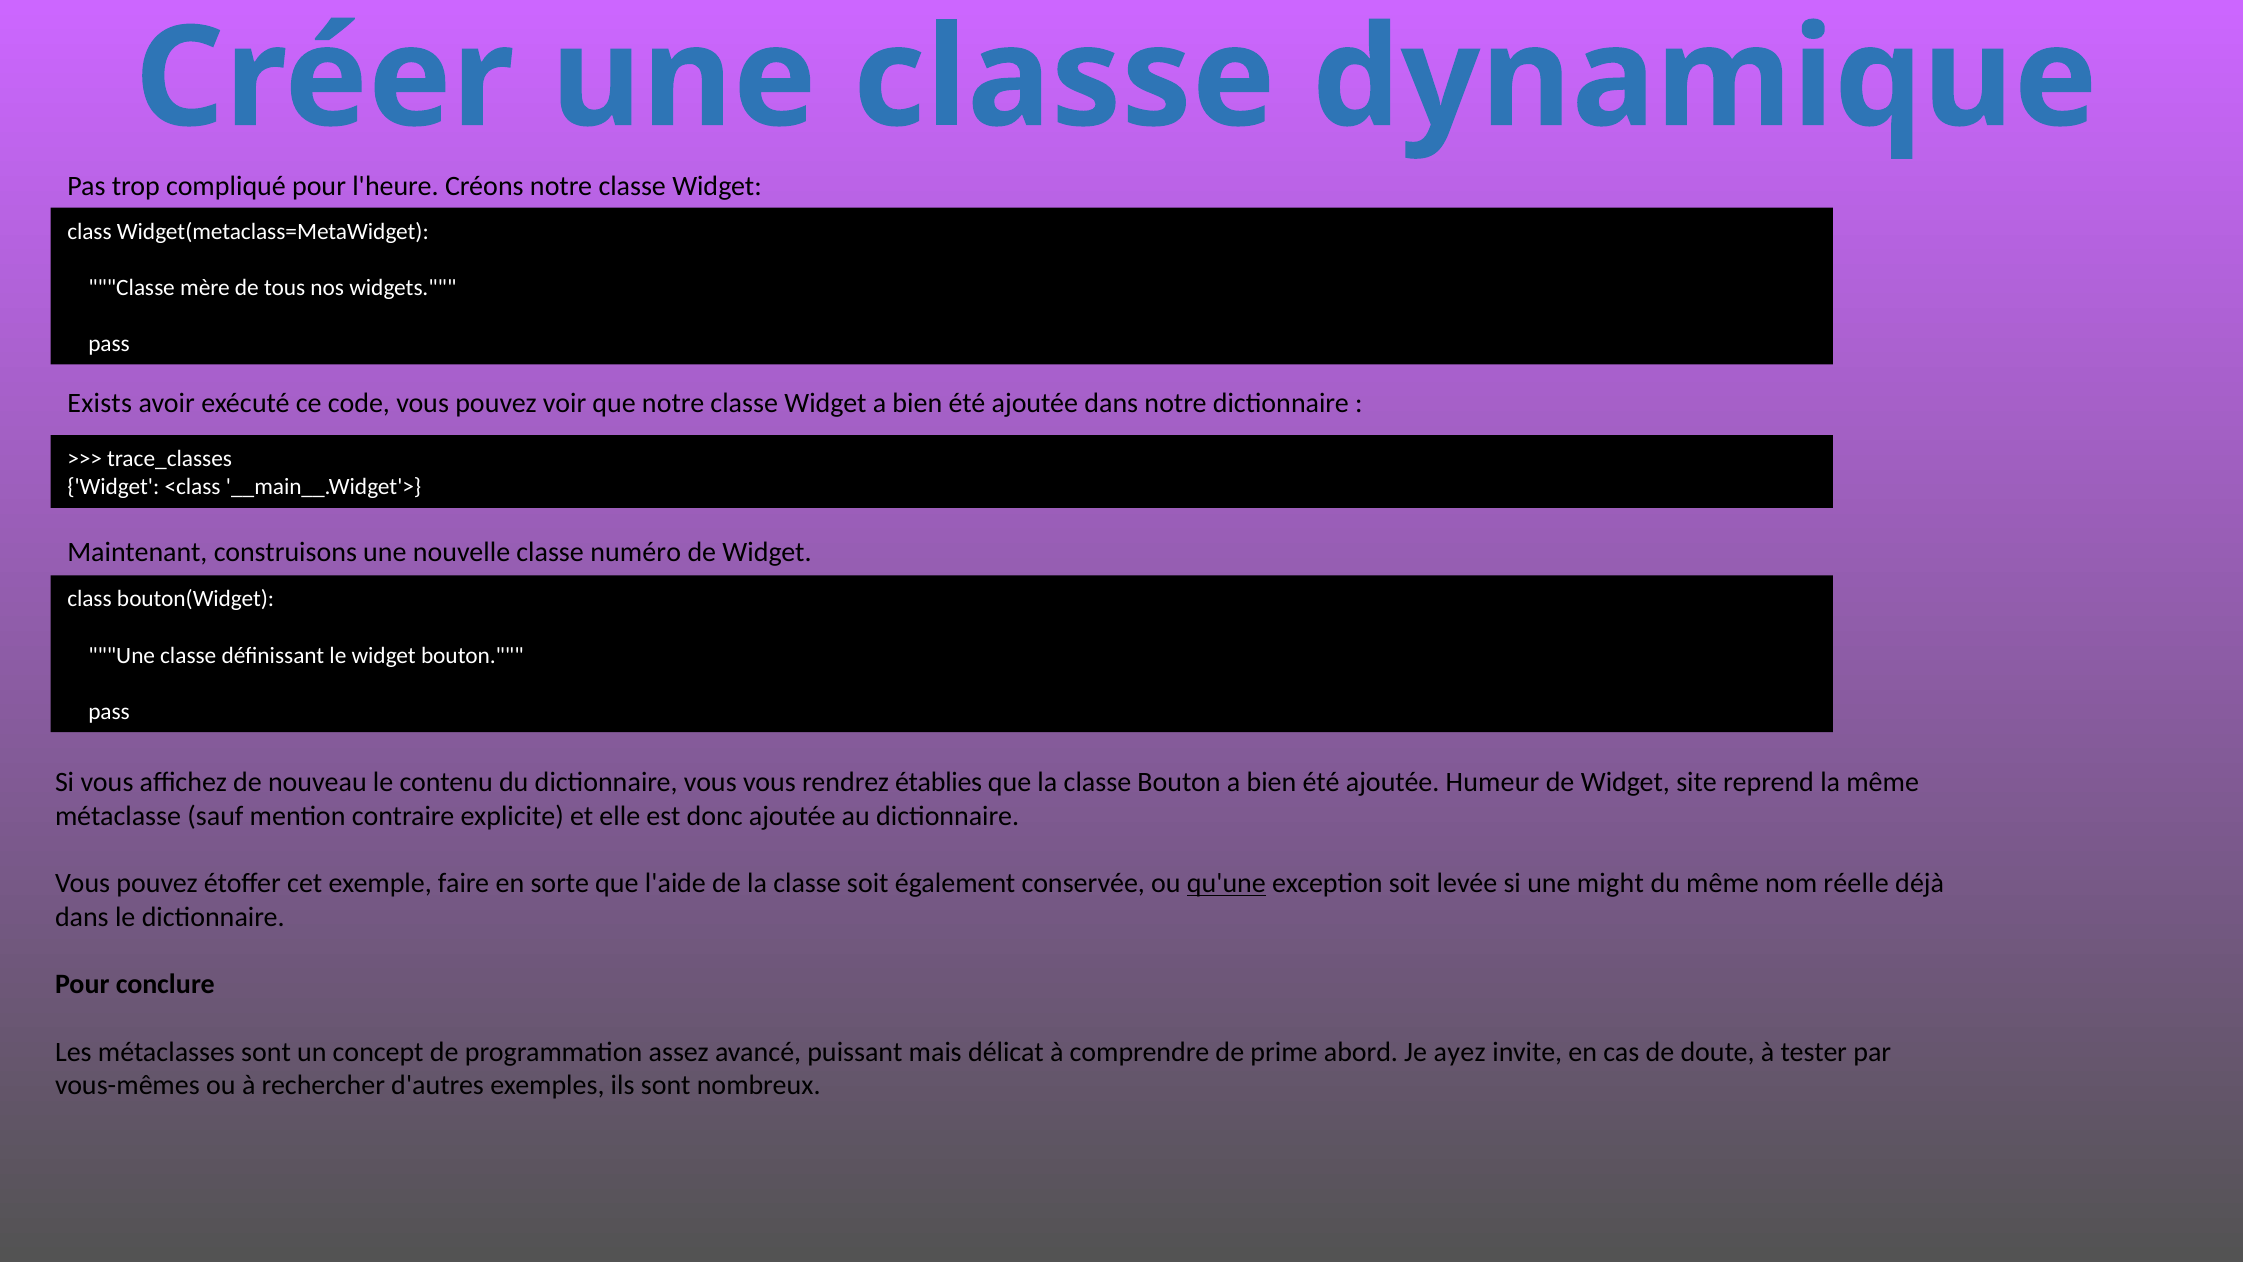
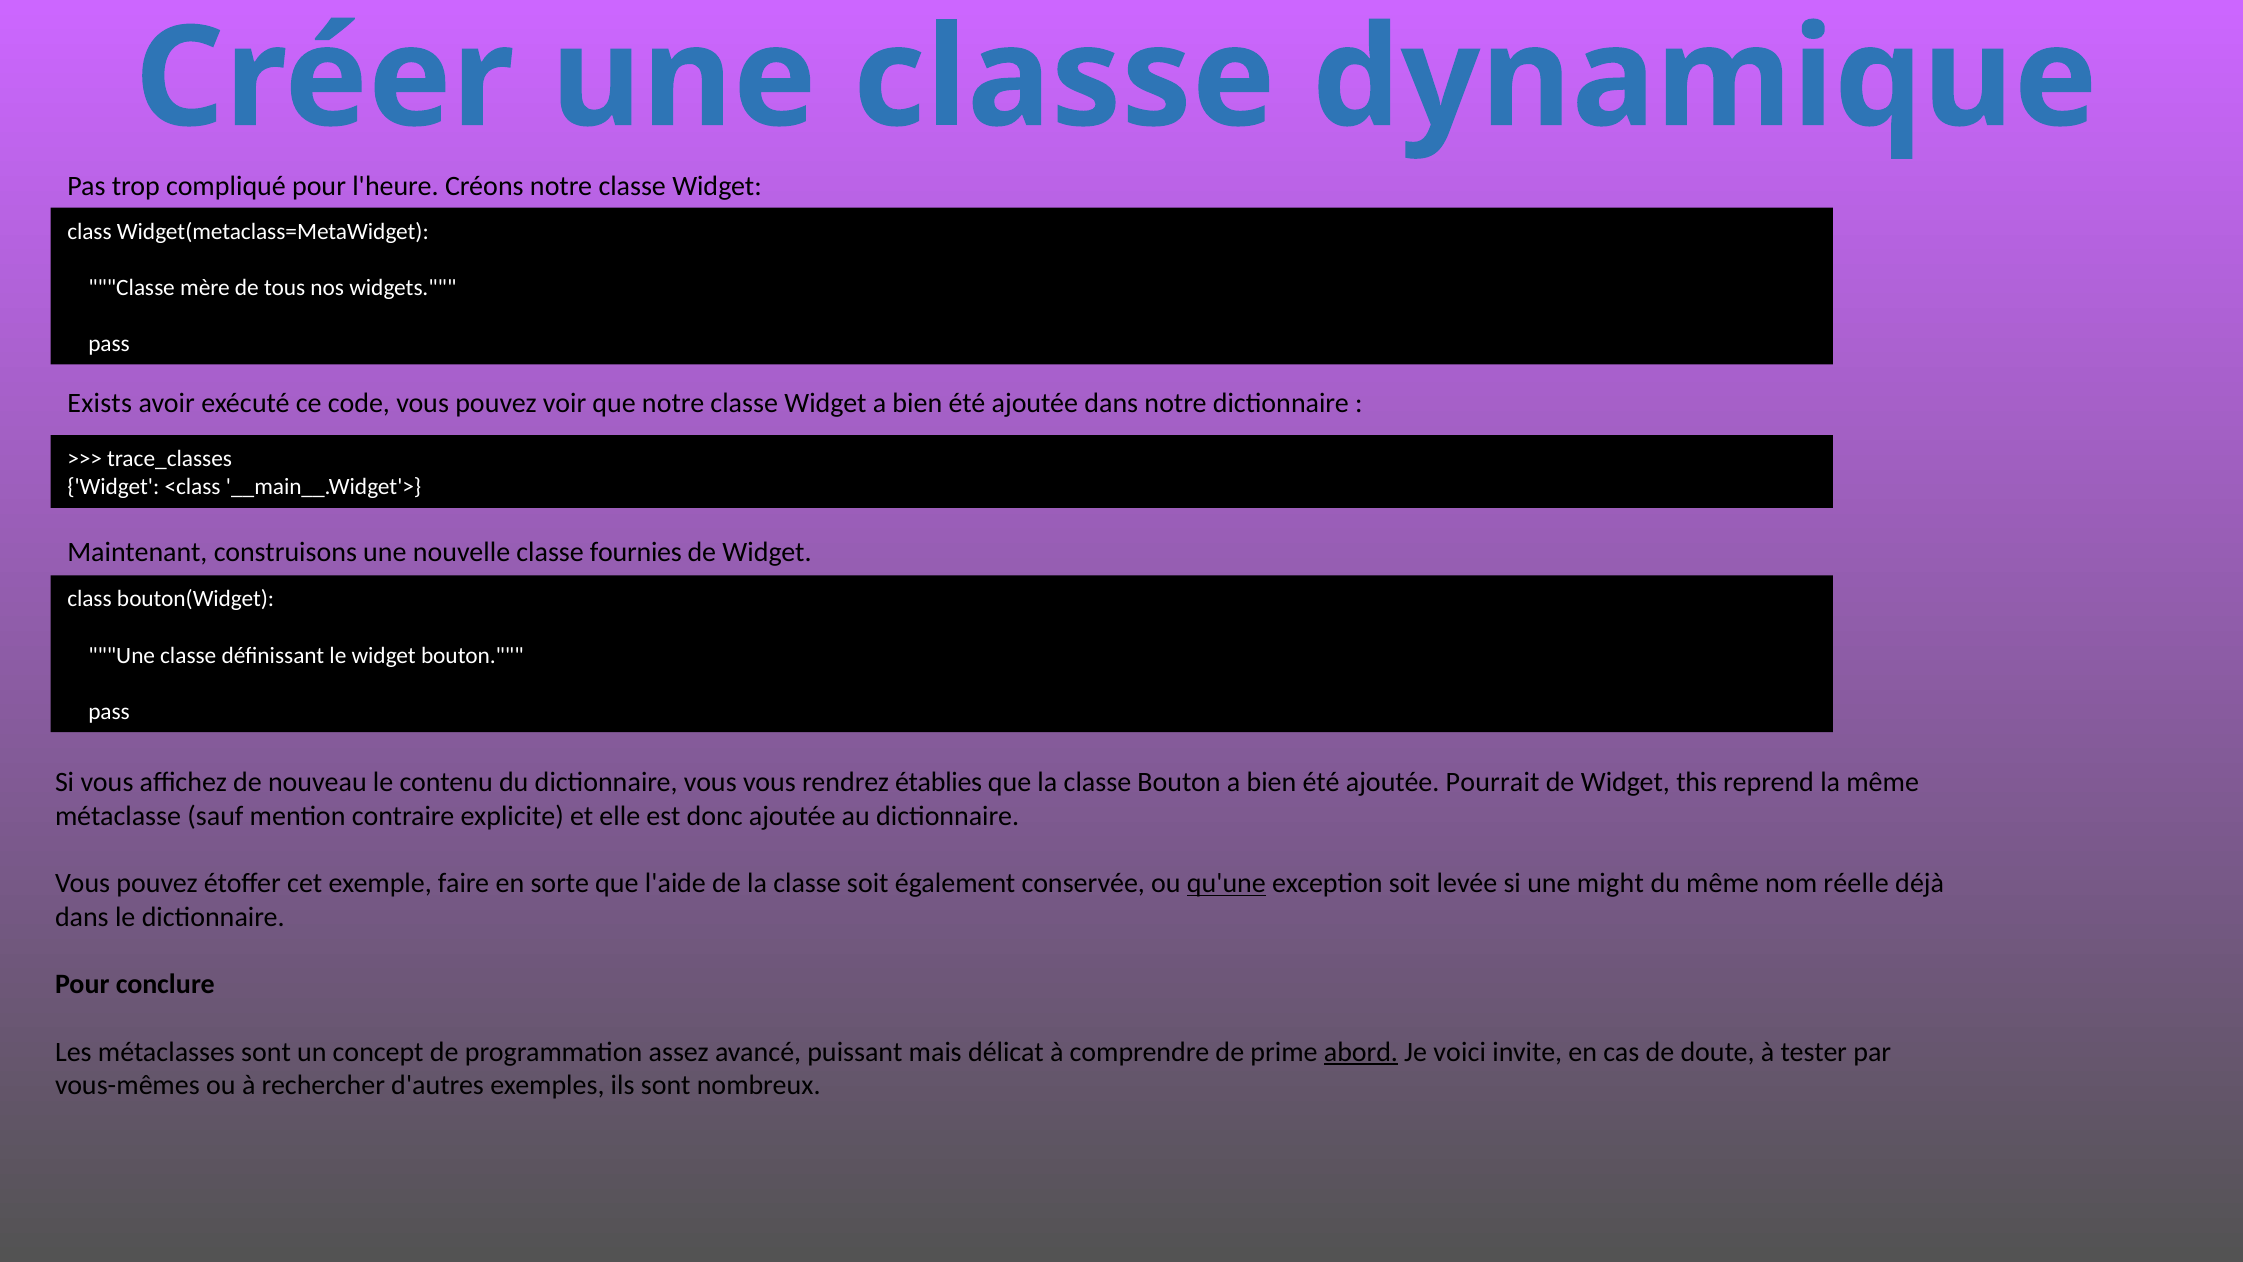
numéro: numéro -> fournies (636, 552)
Humeur: Humeur -> Pourrait (1493, 782)
site: site -> this (1697, 782)
abord underline: none -> present (1361, 1051)
ayez: ayez -> voici (1460, 1051)
